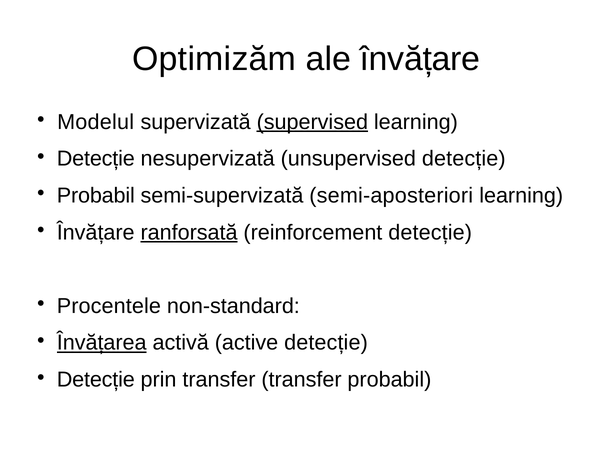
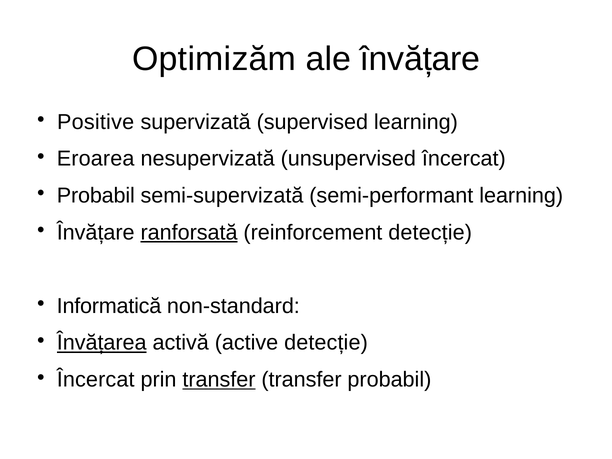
Modelul: Modelul -> Positive (96, 122)
supervised underline: present -> none (312, 122)
Detecție: Detecție -> Eroarea (96, 159)
unsupervised detecție: detecție -> încercat (464, 159)
semi-aposteriori: semi-aposteriori -> semi-performant (391, 196)
Procentele: Procentele -> Informatică (109, 306)
Detecție: Detecție -> Încercat (96, 380)
transfer underline: none -> present (219, 380)
